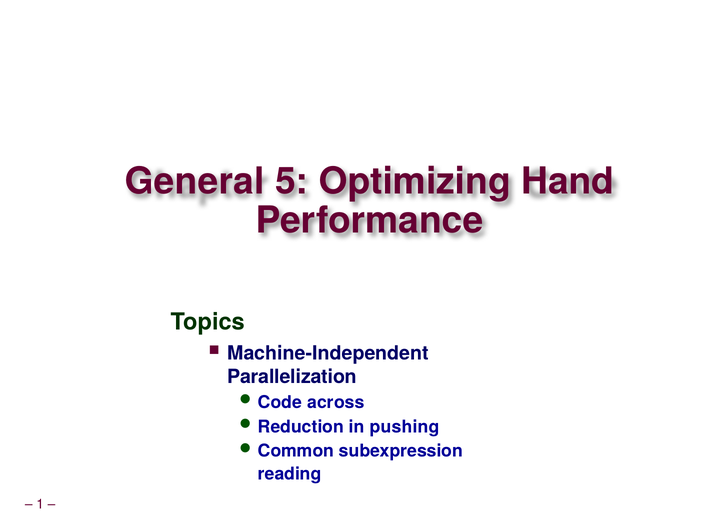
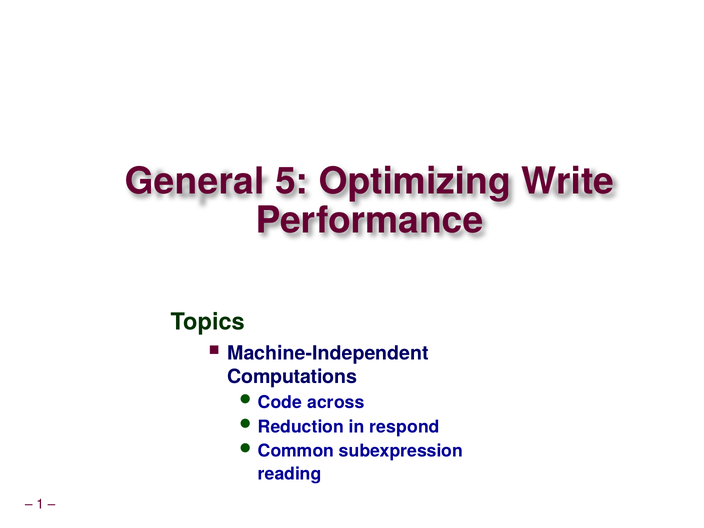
Hand: Hand -> Write (568, 182)
Parallelization: Parallelization -> Computations (292, 377)
pushing: pushing -> respond (405, 426)
